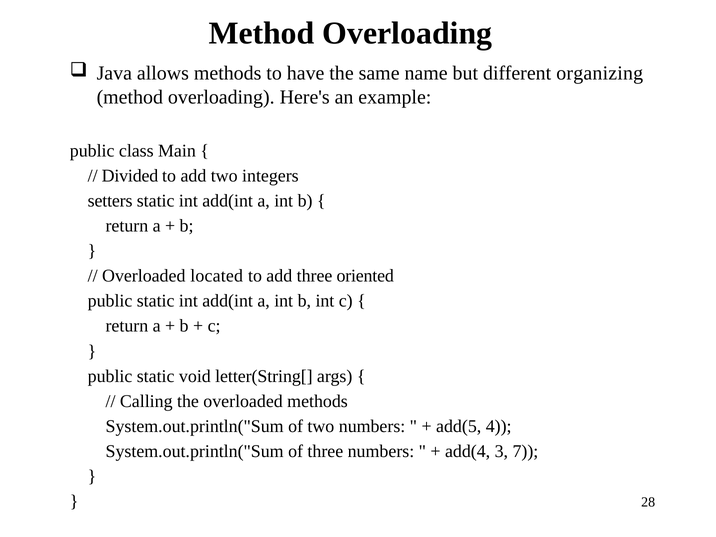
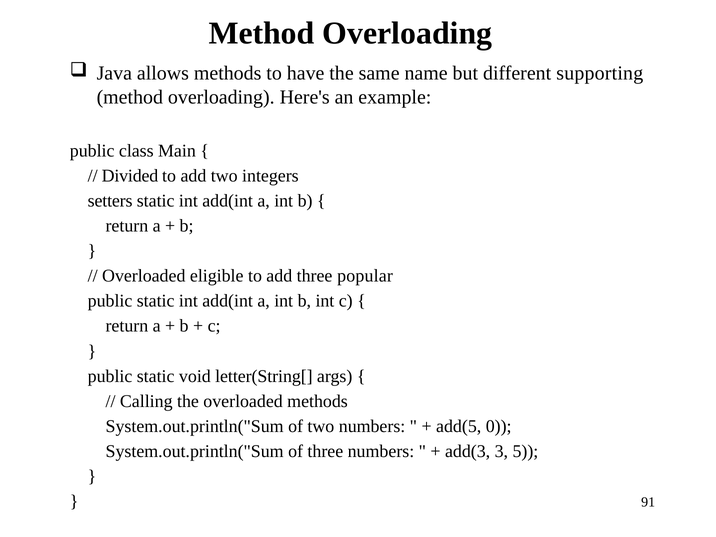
organizing: organizing -> supporting (600, 73)
located: located -> eligible (217, 276)
oriented: oriented -> popular (365, 276)
4: 4 -> 0 (499, 426)
add(4: add(4 -> add(3 (468, 451)
7: 7 -> 5 (525, 451)
28: 28 -> 91 (648, 502)
